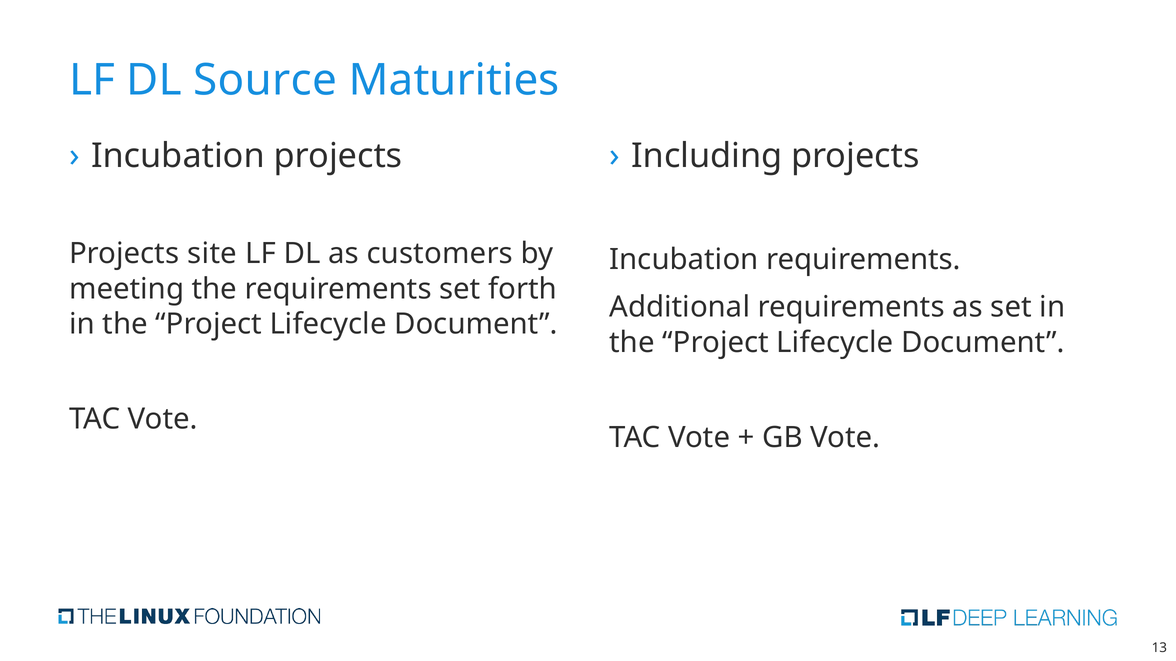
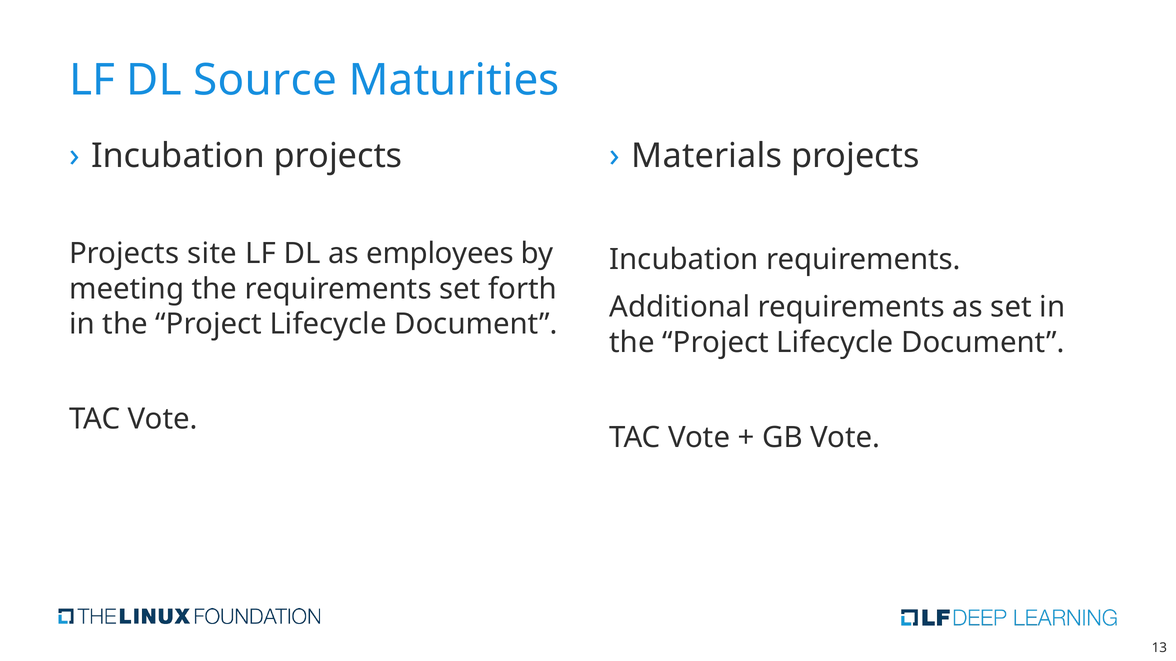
Including: Including -> Materials (707, 156)
customers: customers -> employees (440, 254)
